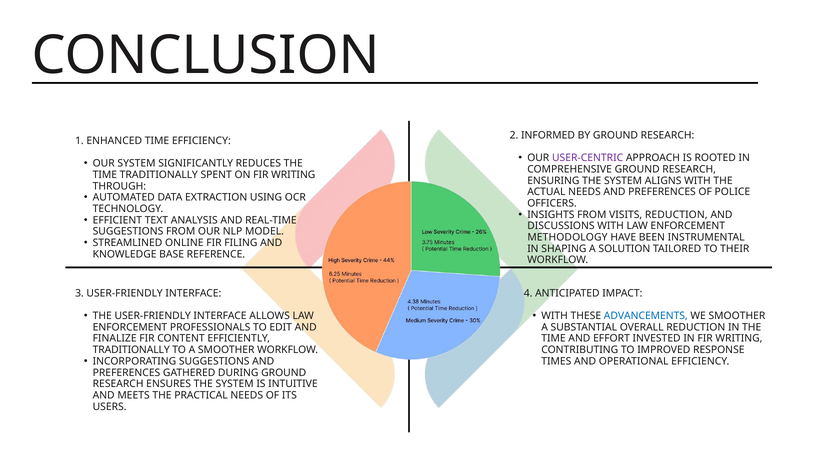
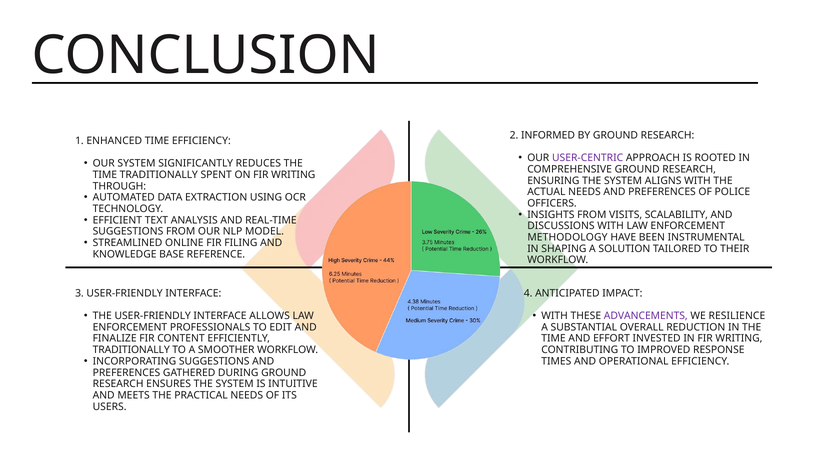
VISITS REDUCTION: REDUCTION -> SCALABILITY (676, 215)
ADVANCEMENTS colour: blue -> purple (646, 316)
WE SMOOTHER: SMOOTHER -> RESILIENCE (737, 316)
